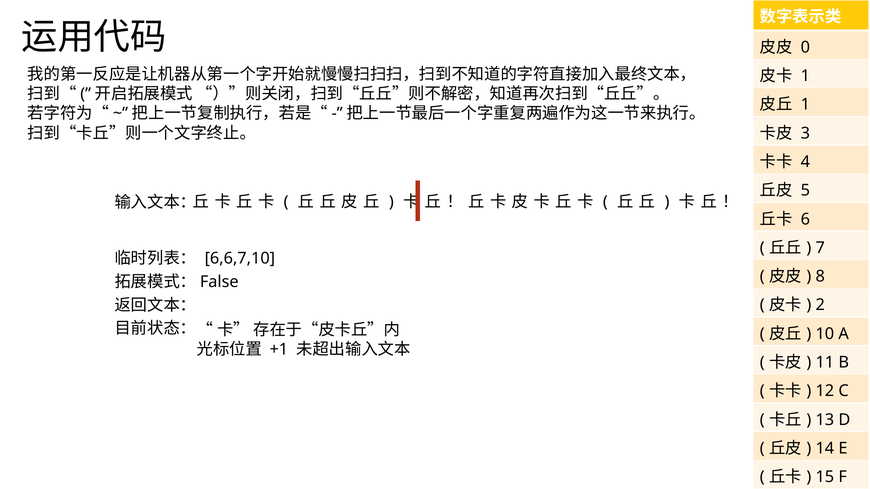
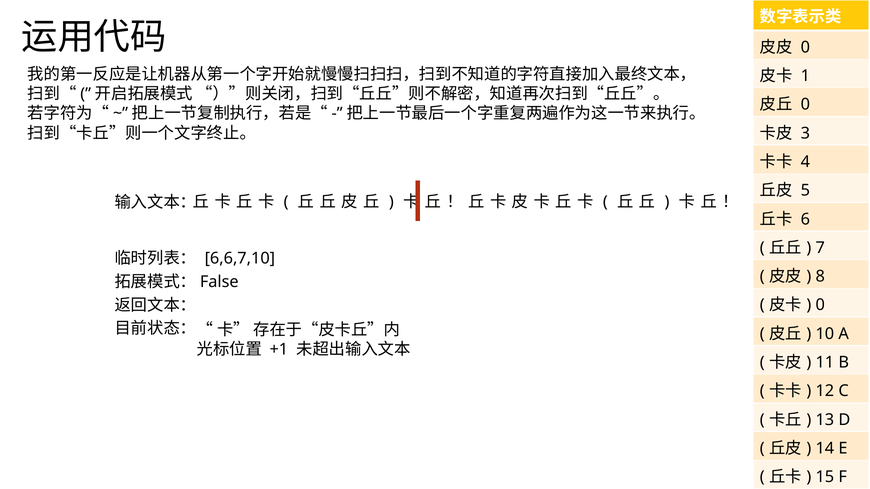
1: 1 -> 0 (805, 105)
2: 2 -> 0 (820, 305)
